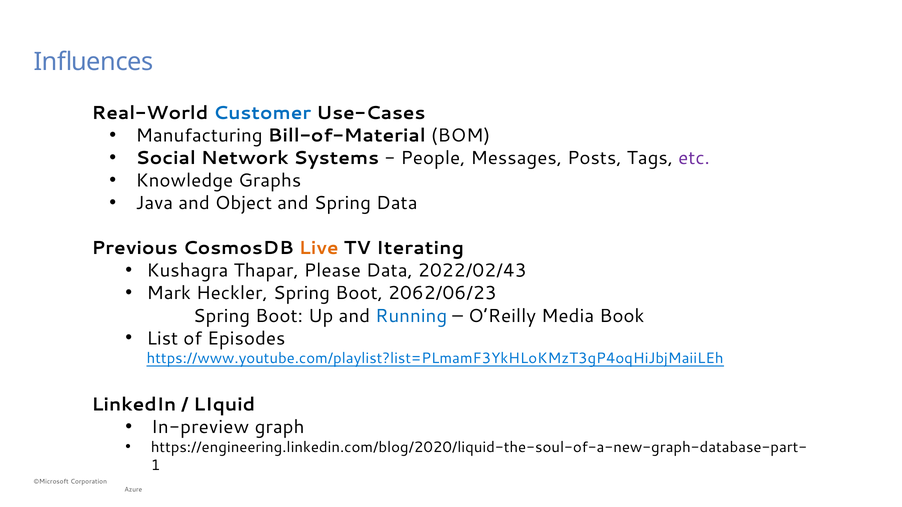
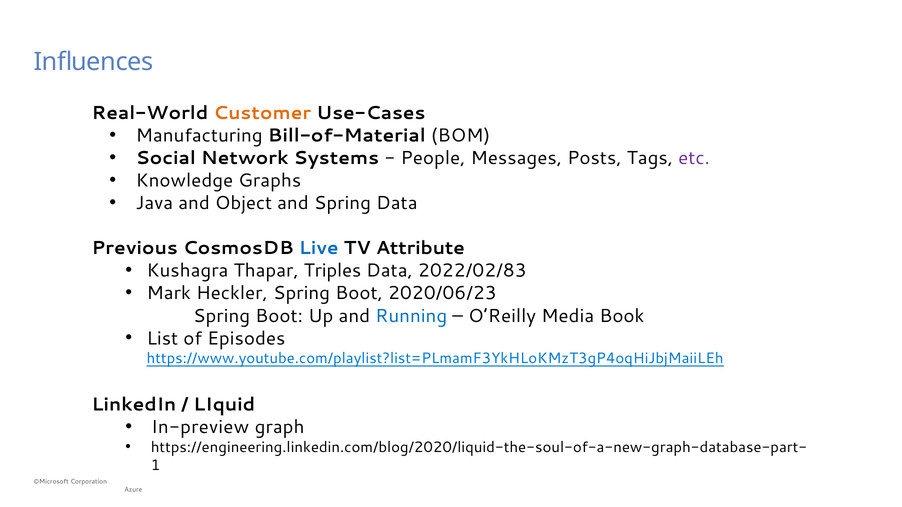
Customer colour: blue -> orange (262, 113)
Live colour: orange -> blue (319, 248)
Iterating: Iterating -> Attribute (420, 248)
Please: Please -> Triples (333, 271)
2022/02/43: 2022/02/43 -> 2022/02/83 (472, 271)
2062/06/23: 2062/06/23 -> 2020/06/23 (442, 293)
